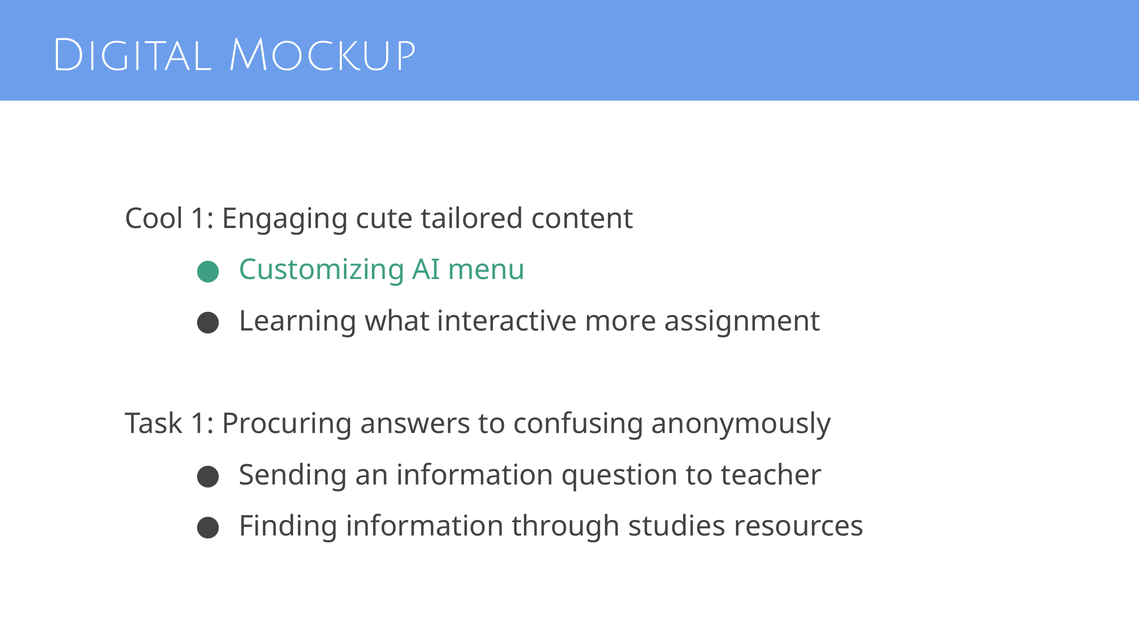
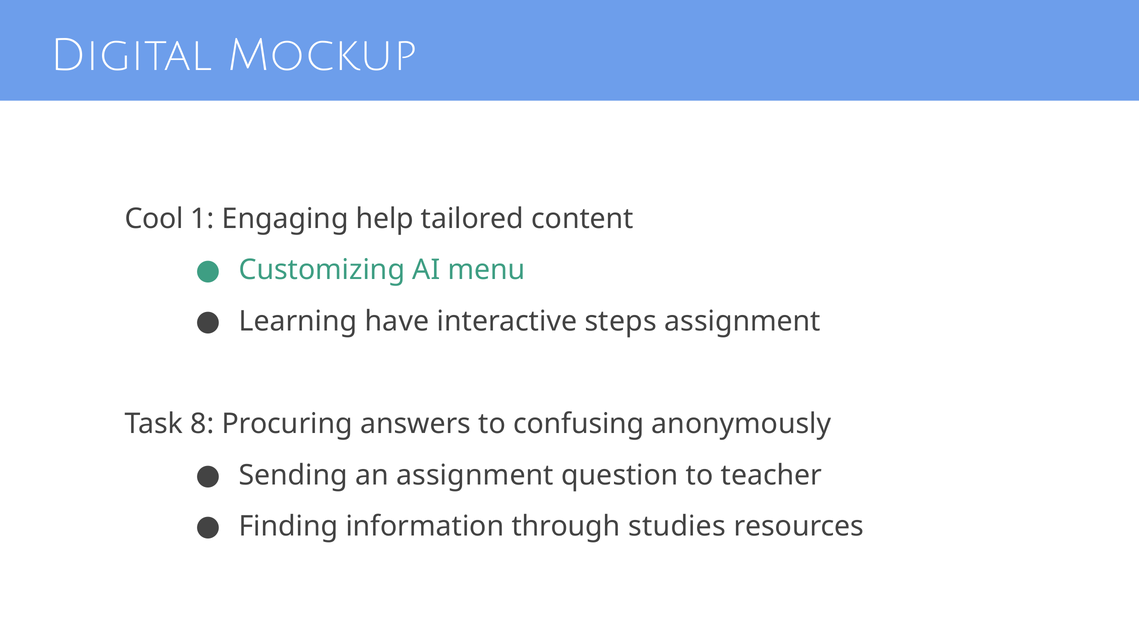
cute: cute -> help (385, 219)
what: what -> have (397, 321)
more: more -> steps (621, 321)
Task 1: 1 -> 8 (202, 424)
an information: information -> assignment (475, 475)
